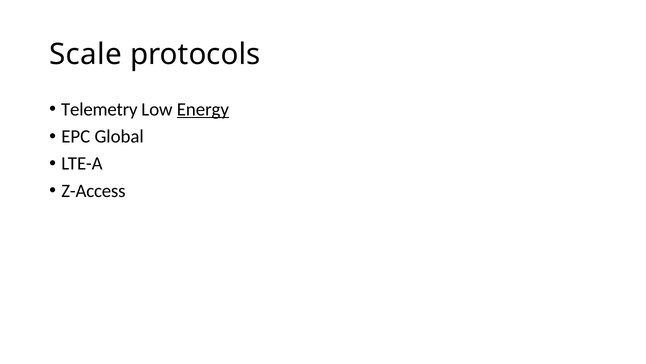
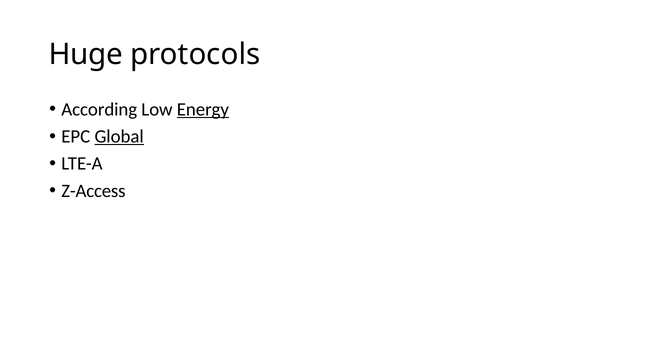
Scale: Scale -> Huge (86, 54)
Telemetry: Telemetry -> According (99, 109)
Global underline: none -> present (119, 136)
